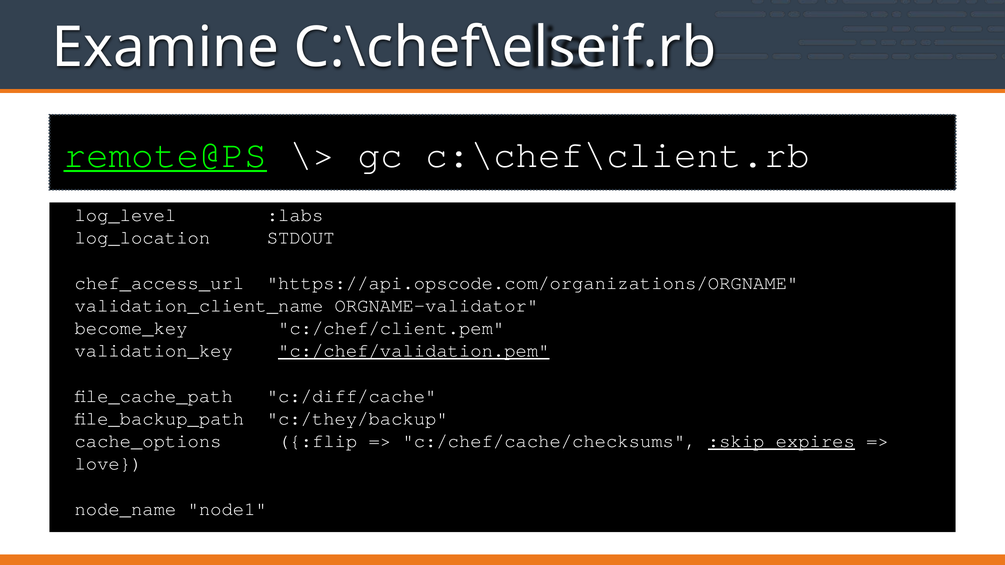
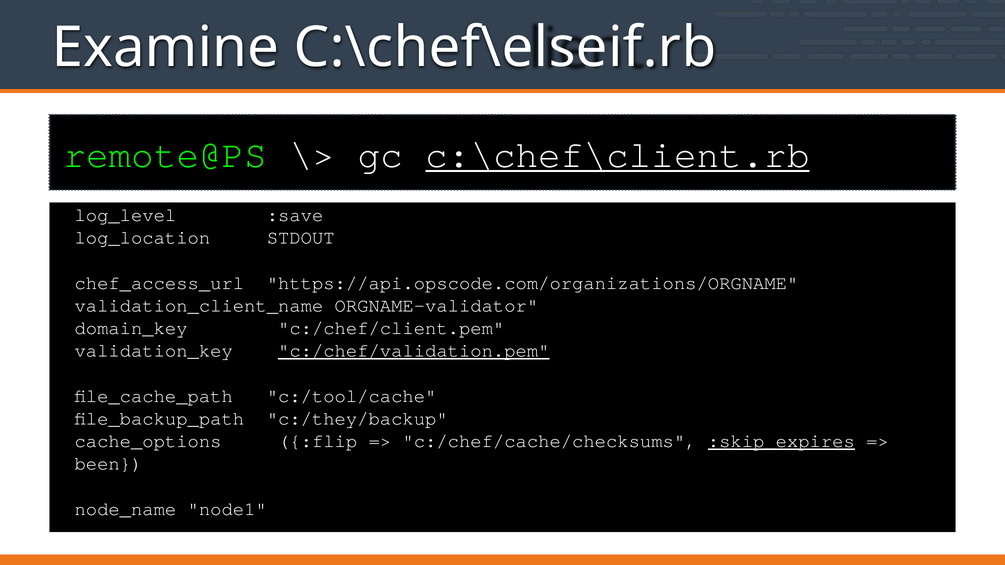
remote@PS underline: present -> none (165, 155)
c:\chef\client.rb underline: none -> present (618, 155)
:labs: :labs -> :save (295, 215)
become_key: become_key -> domain_key (131, 328)
c:/diff/cache: c:/diff/cache -> c:/tool/cache (352, 396)
love: love -> been (108, 464)
